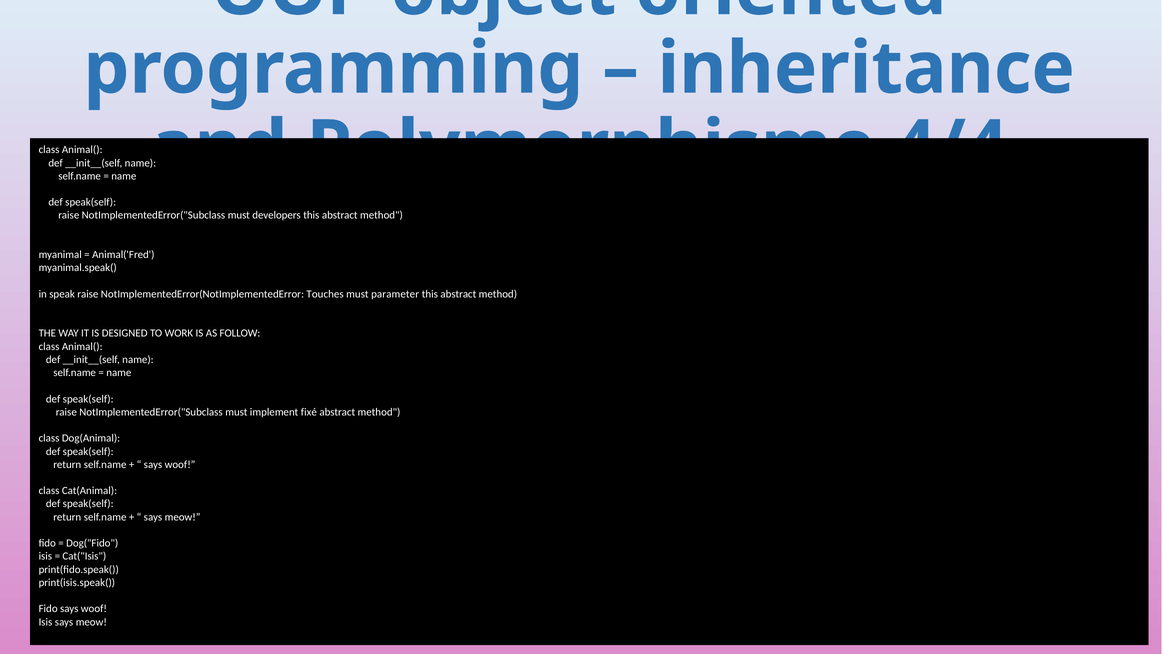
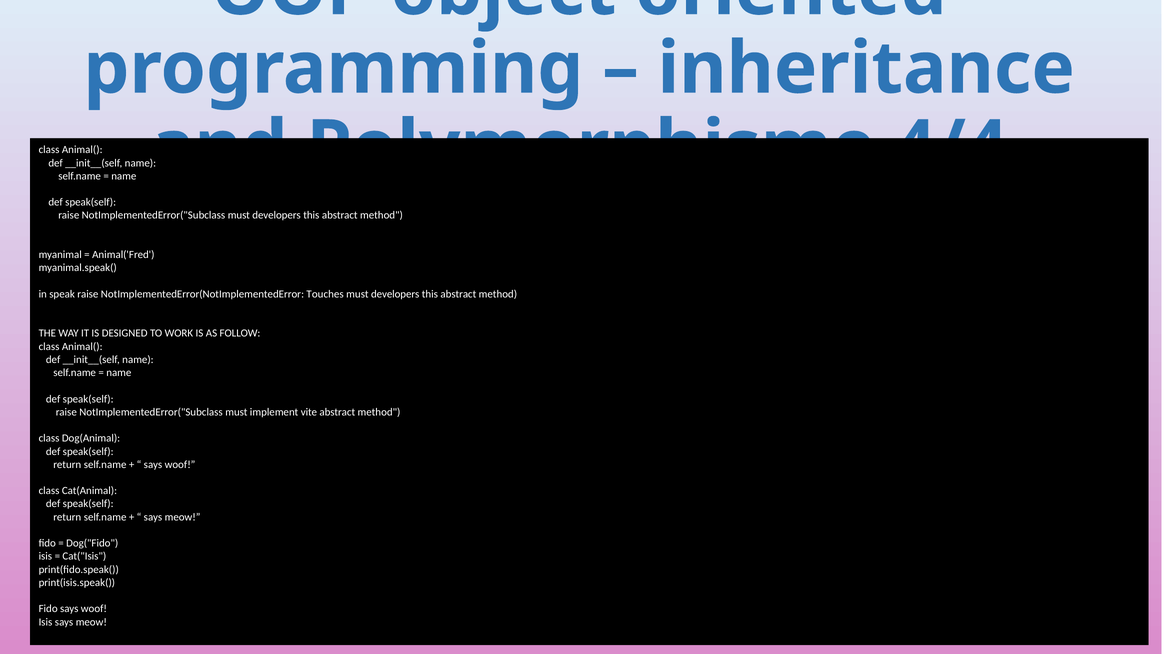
parameter: parameter -> developers (395, 294)
fixé: fixé -> vite (309, 413)
